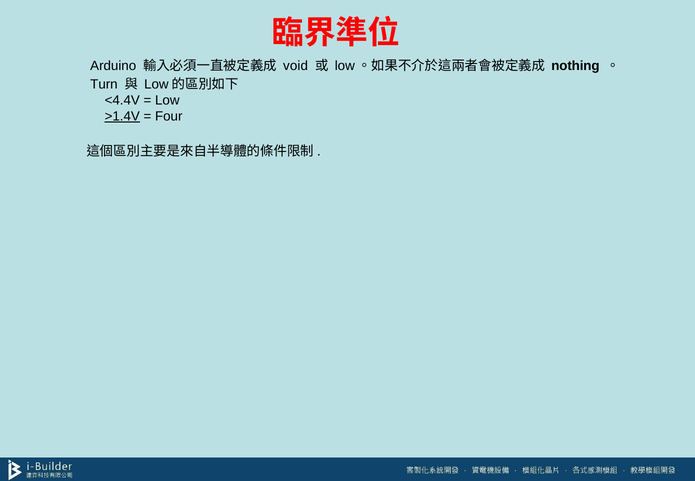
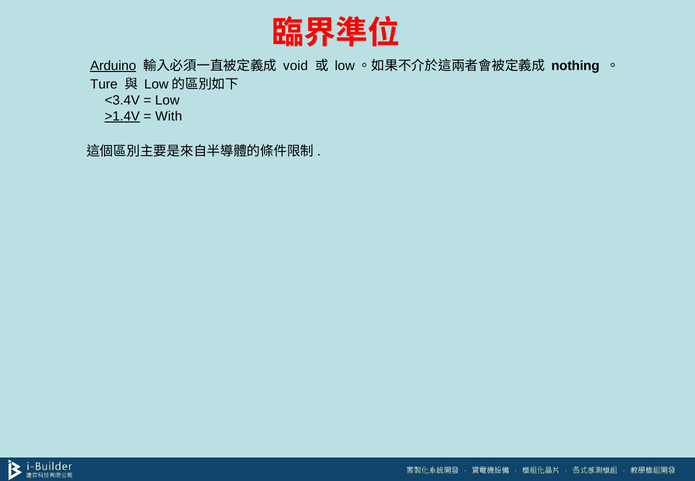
Arduino underline: none -> present (113, 66)
Turn: Turn -> Ture (104, 84)
<4.4V: <4.4V -> <3.4V (122, 100)
Four: Four -> With (169, 116)
